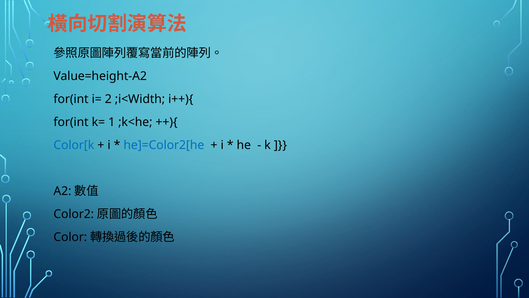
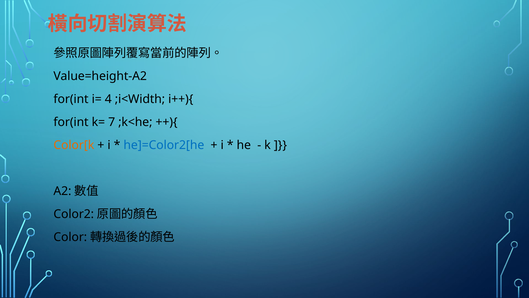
2: 2 -> 4 (108, 99)
1: 1 -> 7 (112, 122)
Color[k colour: blue -> orange (74, 145)
